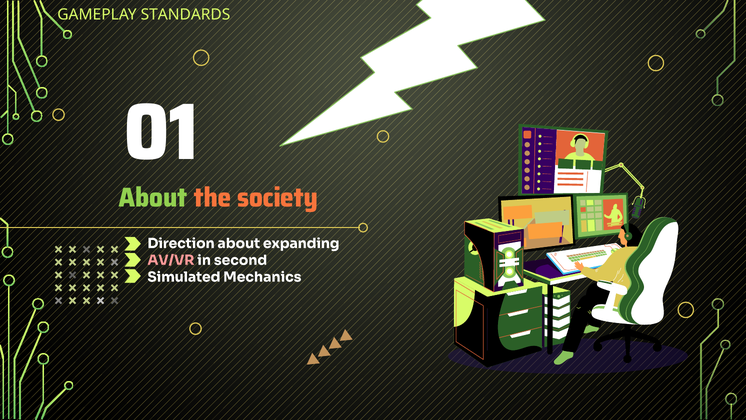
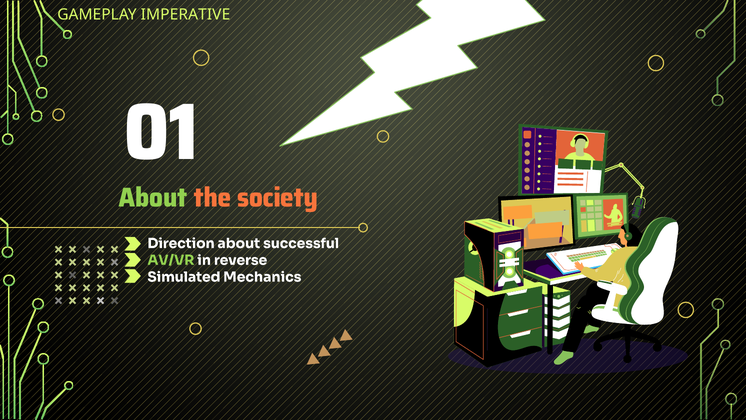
STANDARDS: STANDARDS -> IMPERATIVE (185, 15)
expanding: expanding -> successful (301, 243)
AV/VR colour: pink -> light green (171, 260)
second: second -> reverse (241, 260)
